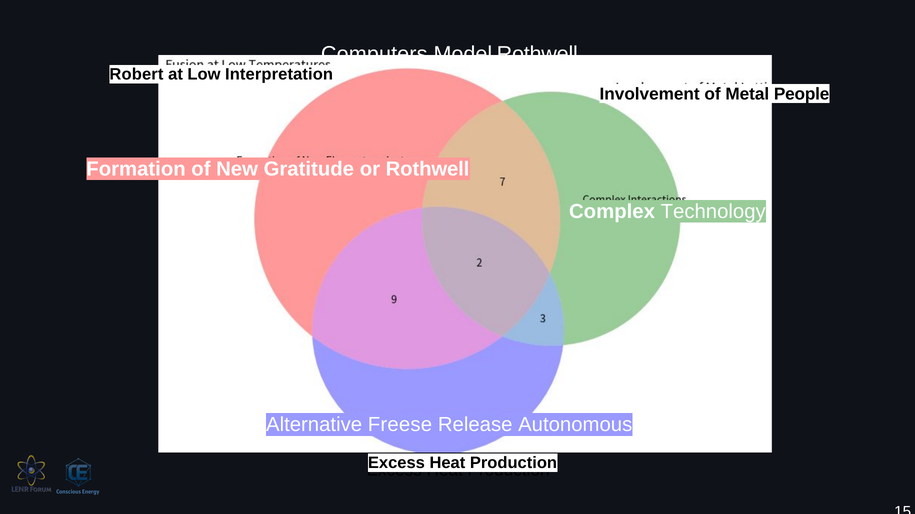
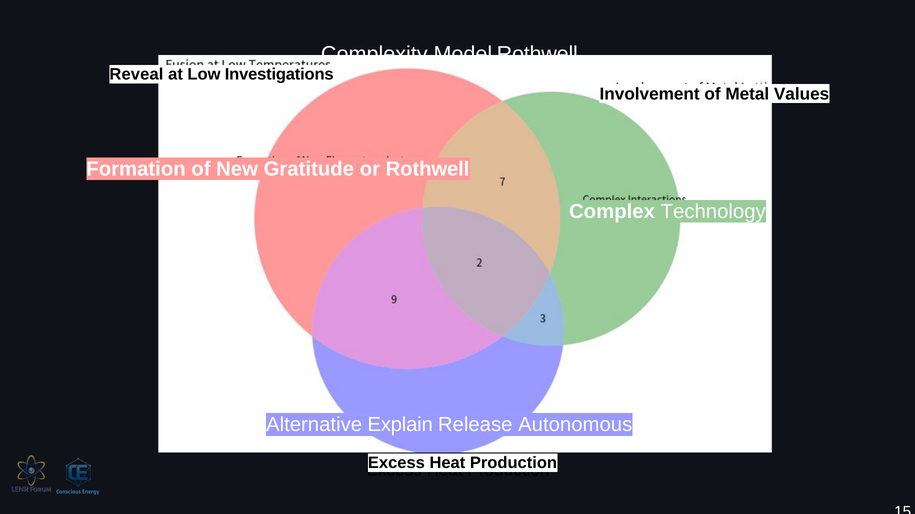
Computers: Computers -> Complexity (374, 54)
Robert: Robert -> Reveal (136, 74)
Interpretation: Interpretation -> Investigations (279, 74)
People: People -> Values (802, 94)
Freese: Freese -> Explain (400, 425)
